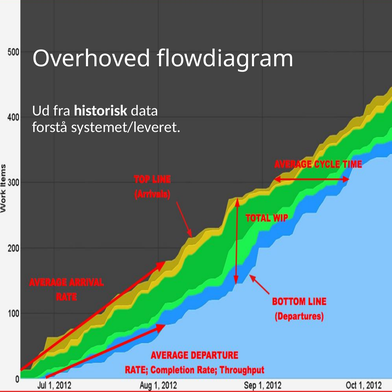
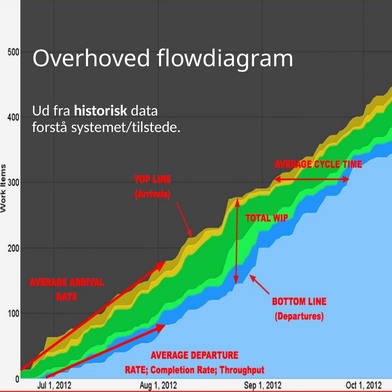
systemet/leveret: systemet/leveret -> systemet/tilstede (126, 127)
